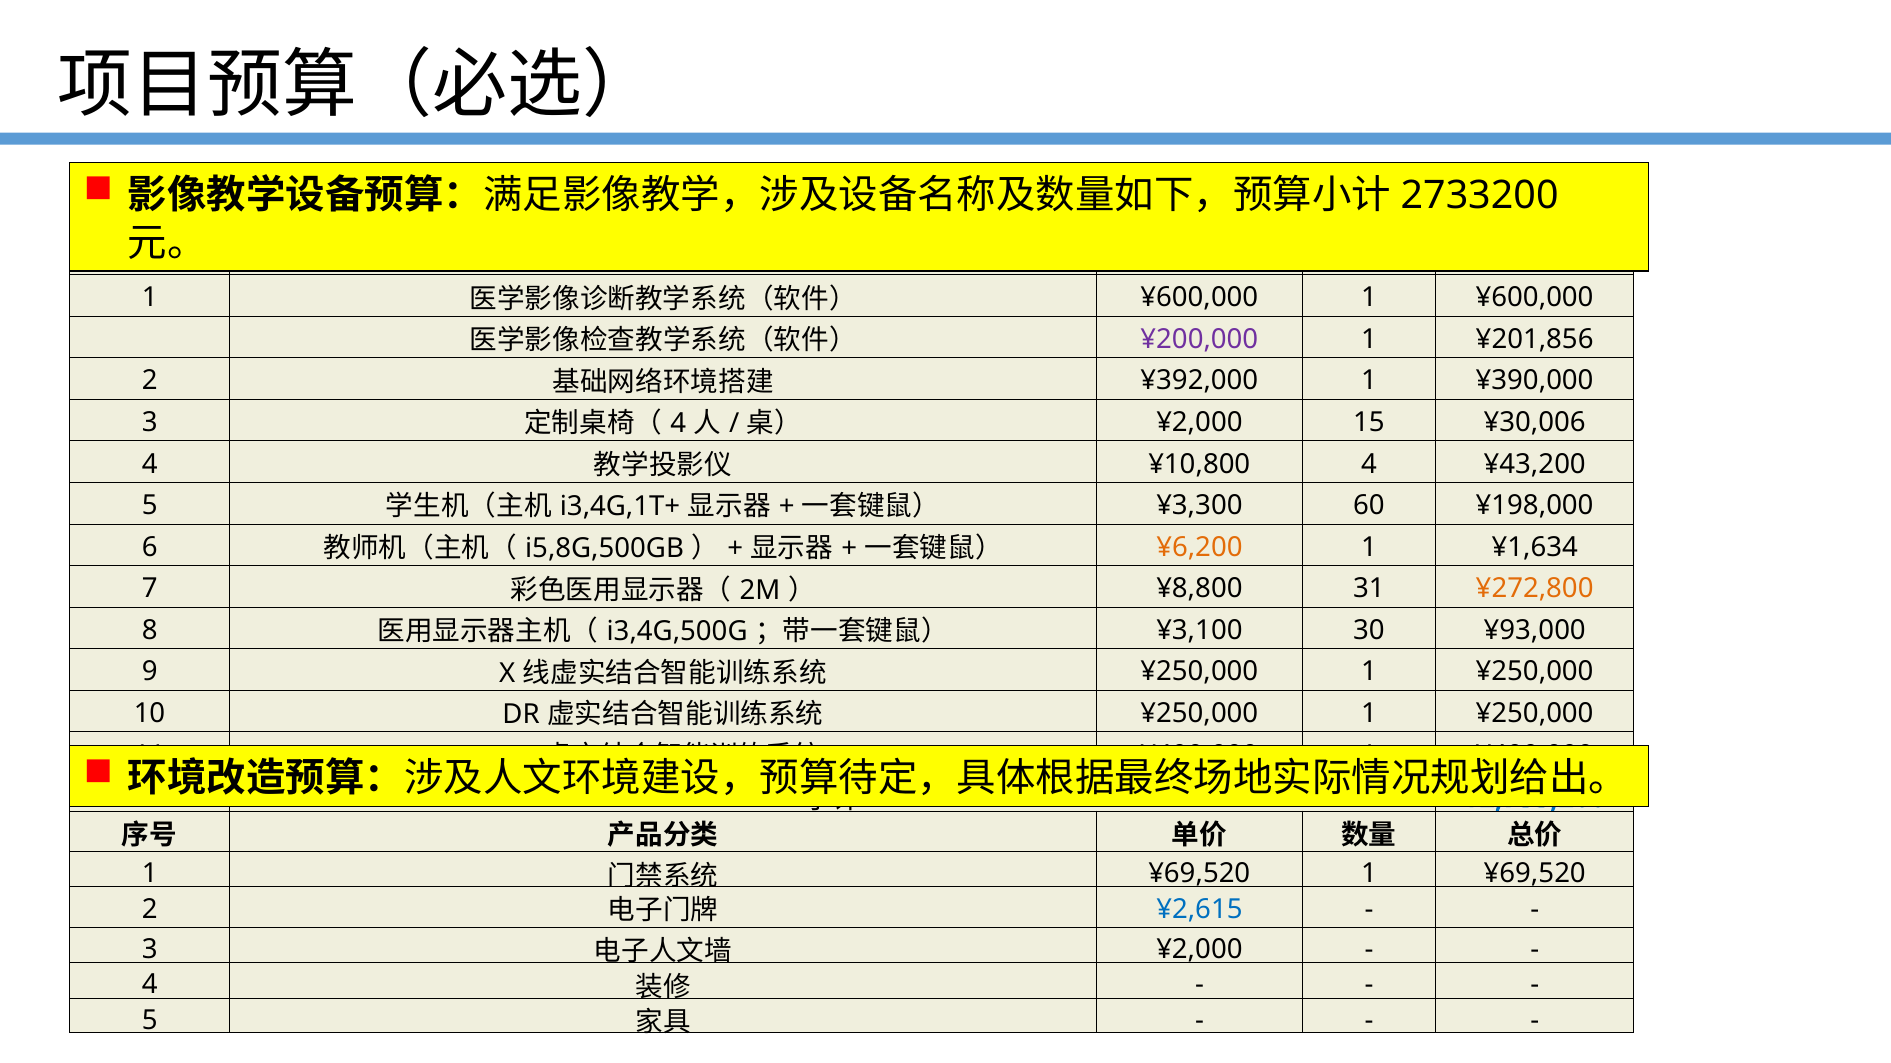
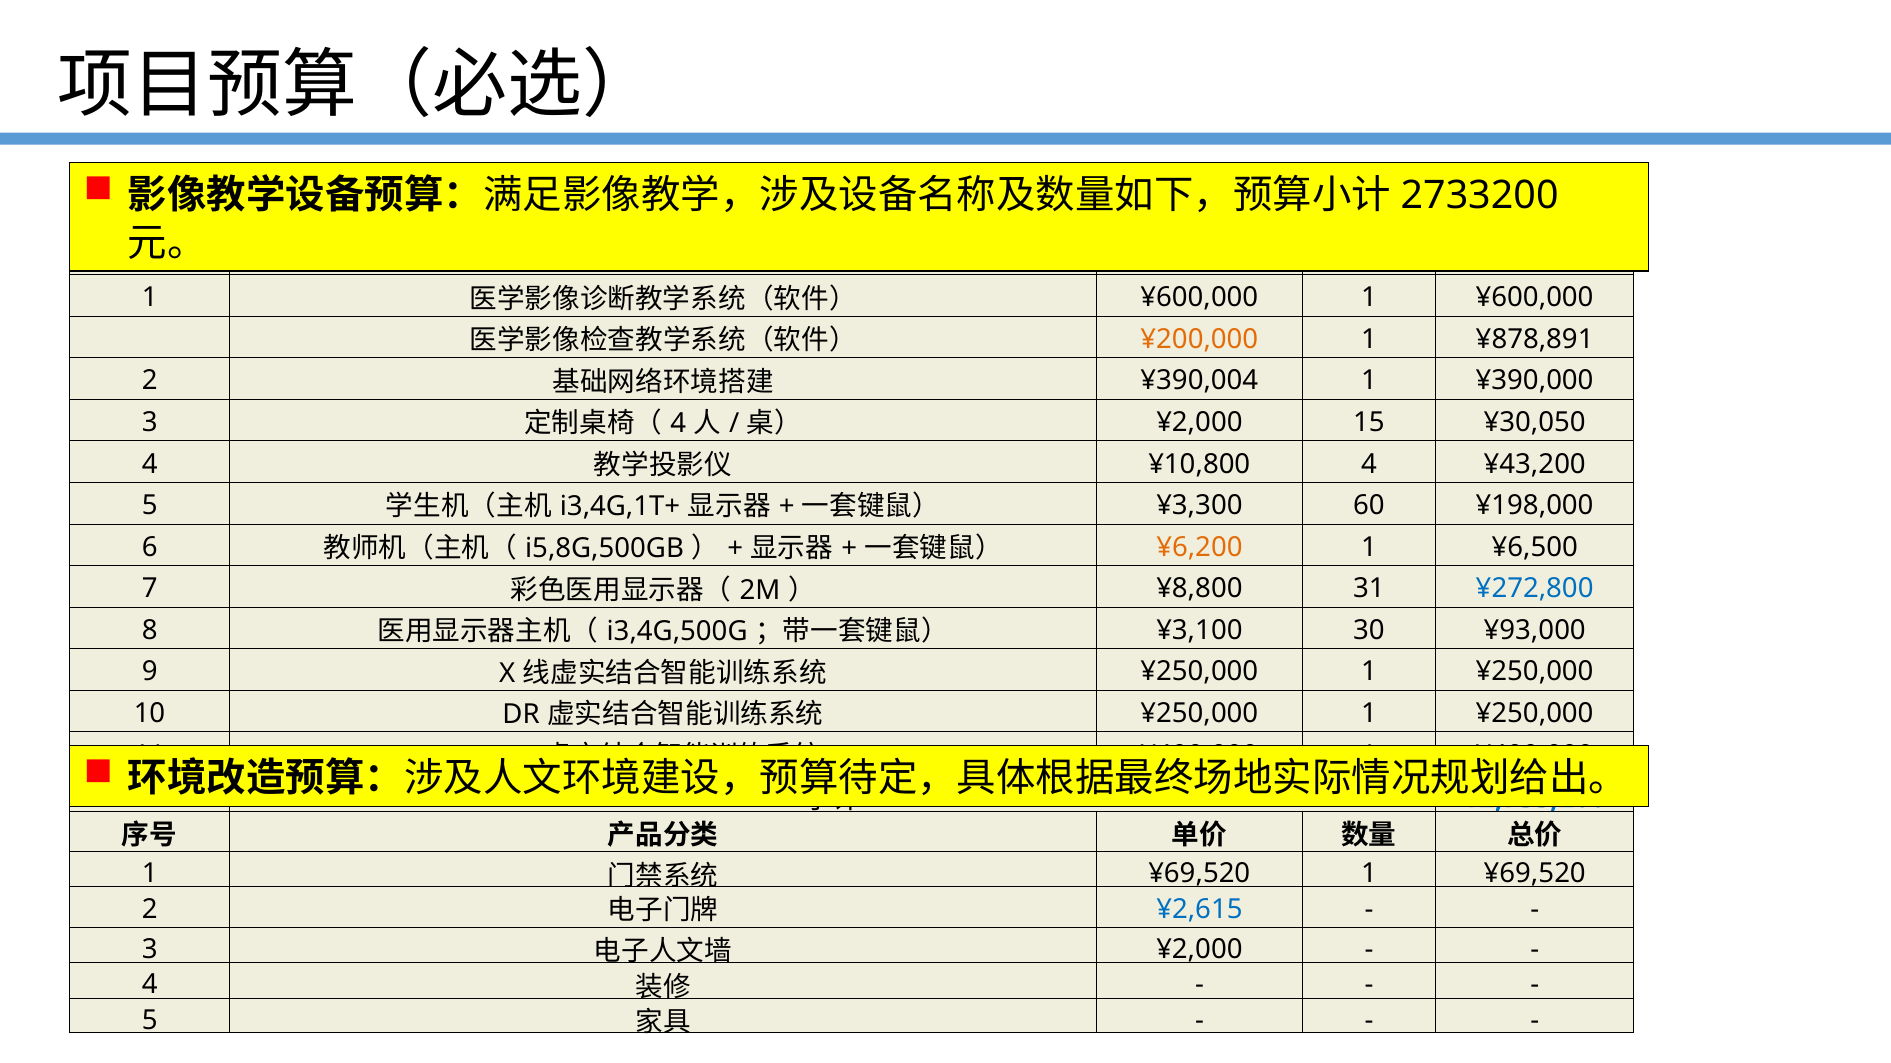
¥200,000 colour: purple -> orange (1199, 340)
¥201,856: ¥201,856 -> ¥878,891 (1535, 340)
¥392,000: ¥392,000 -> ¥390,004 (1199, 381)
¥30,006: ¥30,006 -> ¥30,050 (1535, 423)
¥1,634: ¥1,634 -> ¥6,500 (1535, 548)
¥272,800 colour: orange -> blue (1535, 589)
